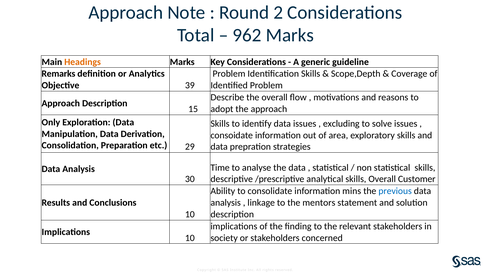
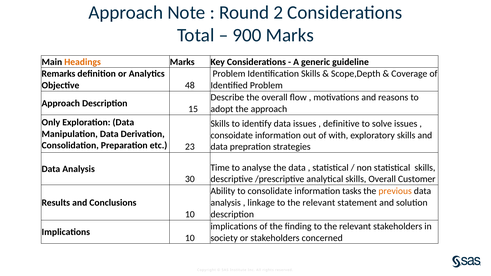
962: 962 -> 900 (247, 35)
39: 39 -> 48 (190, 86)
excluding: excluding -> definitive (341, 124)
area: area -> with (338, 135)
29: 29 -> 23 (190, 147)
mins: mins -> tasks (352, 191)
previous colour: blue -> orange (395, 191)
linkage to the mentors: mentors -> relevant (319, 203)
